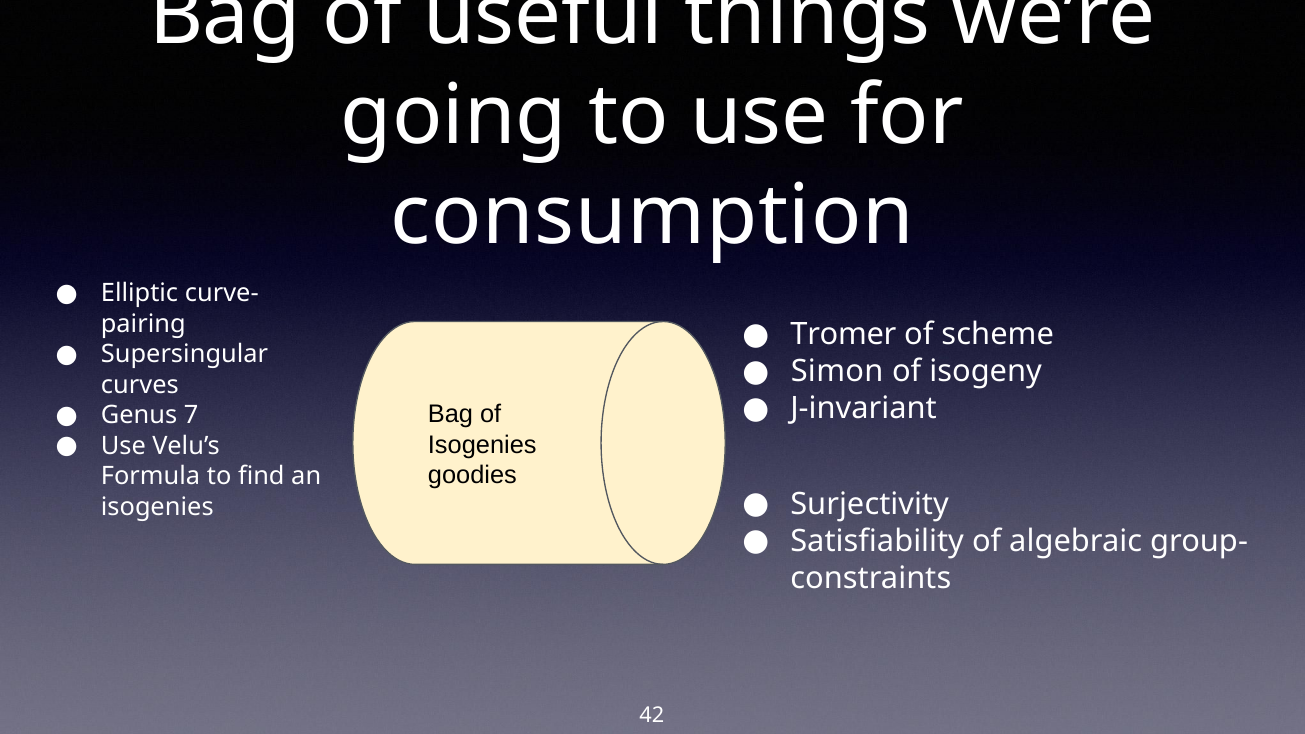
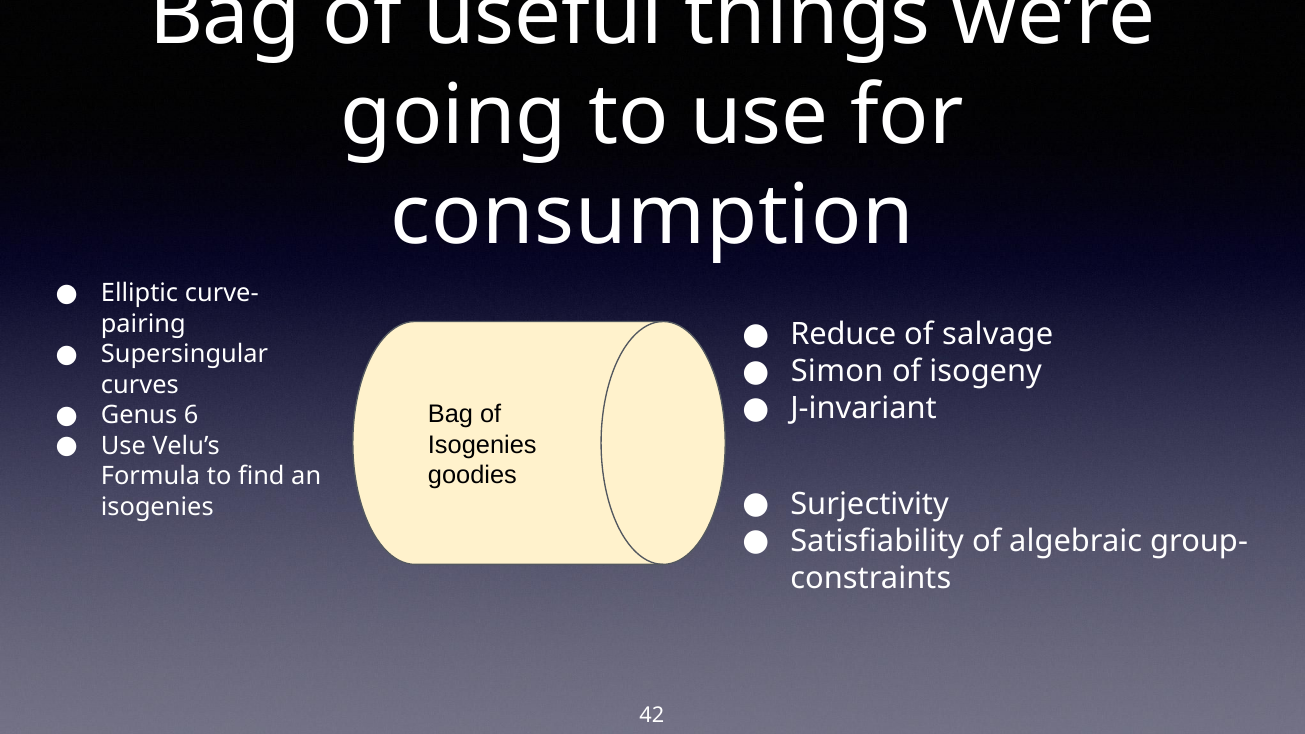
Tromer: Tromer -> Reduce (843, 334)
scheme: scheme -> salvage (998, 334)
7: 7 -> 6 (191, 415)
